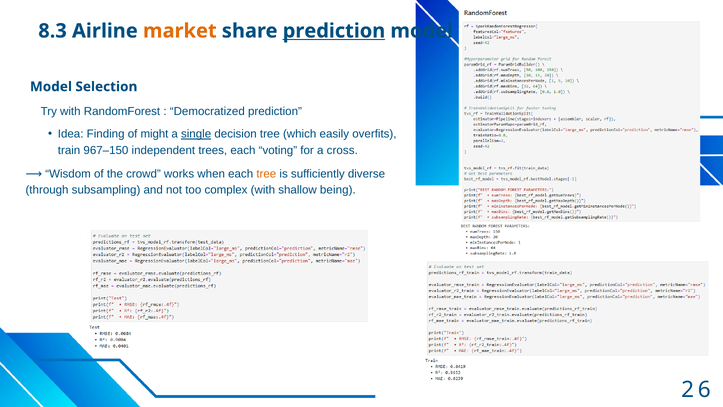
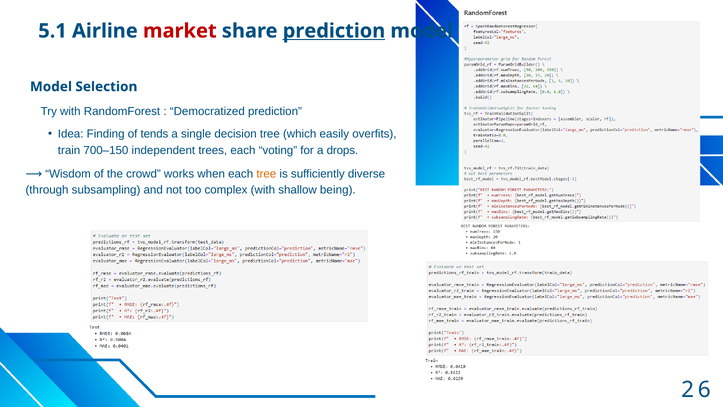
8.3: 8.3 -> 5.1 (53, 31)
market colour: orange -> red (180, 31)
might: might -> tends (154, 134)
single underline: present -> none (196, 134)
967–150: 967–150 -> 700–150 (106, 150)
cross: cross -> drops (342, 150)
